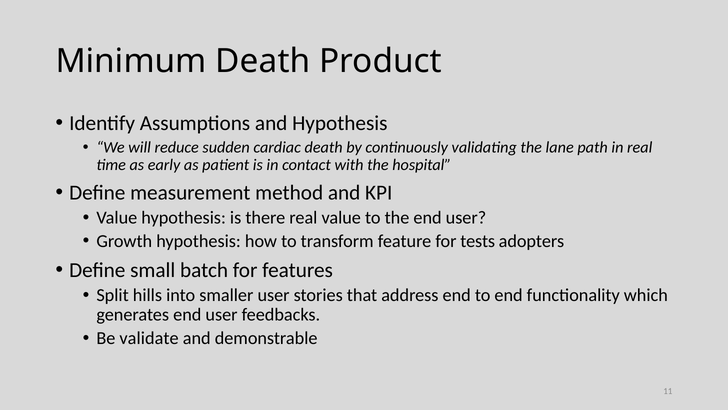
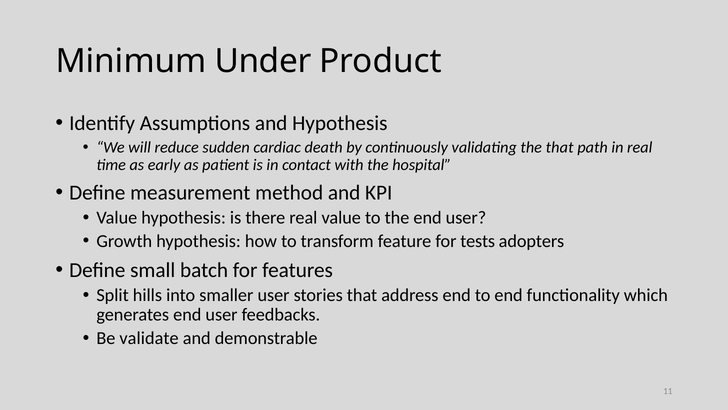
Minimum Death: Death -> Under (263, 61)
the lane: lane -> that (560, 147)
